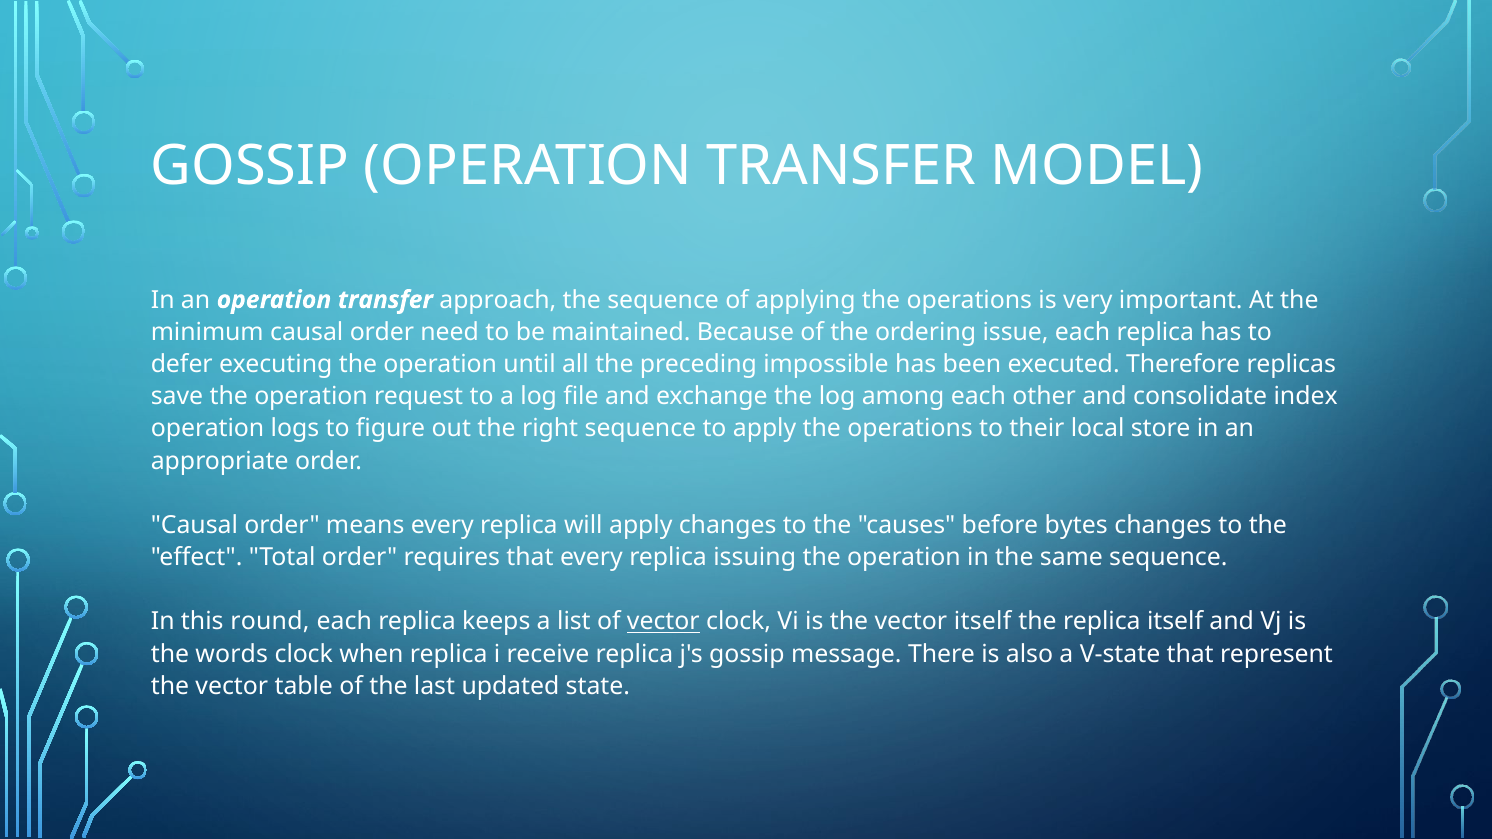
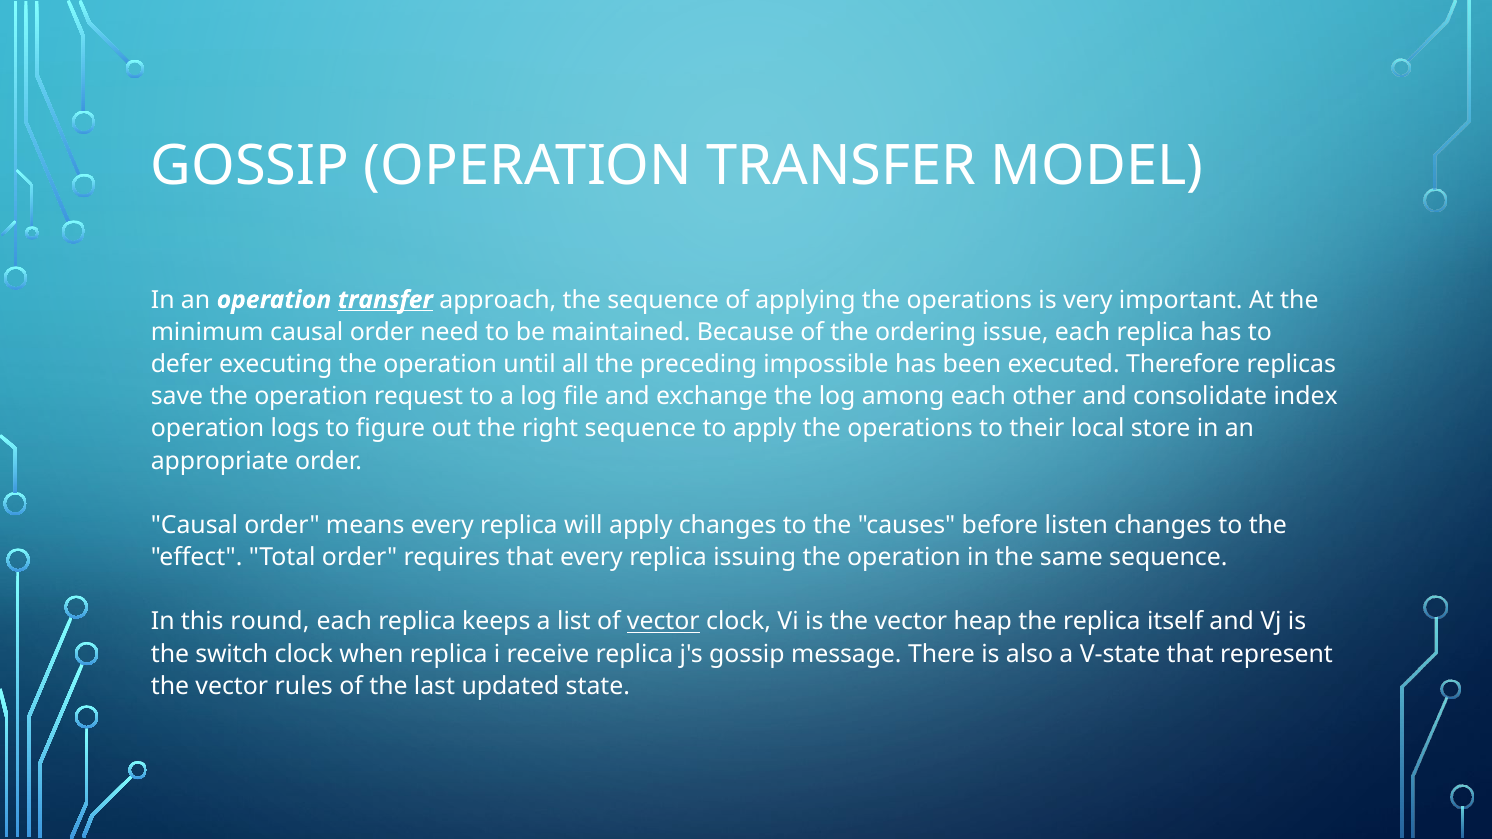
transfer underline: none -> present (385, 300)
bytes: bytes -> listen (1076, 525)
vector itself: itself -> heap (983, 622)
words: words -> switch (232, 654)
table: table -> rules (304, 686)
